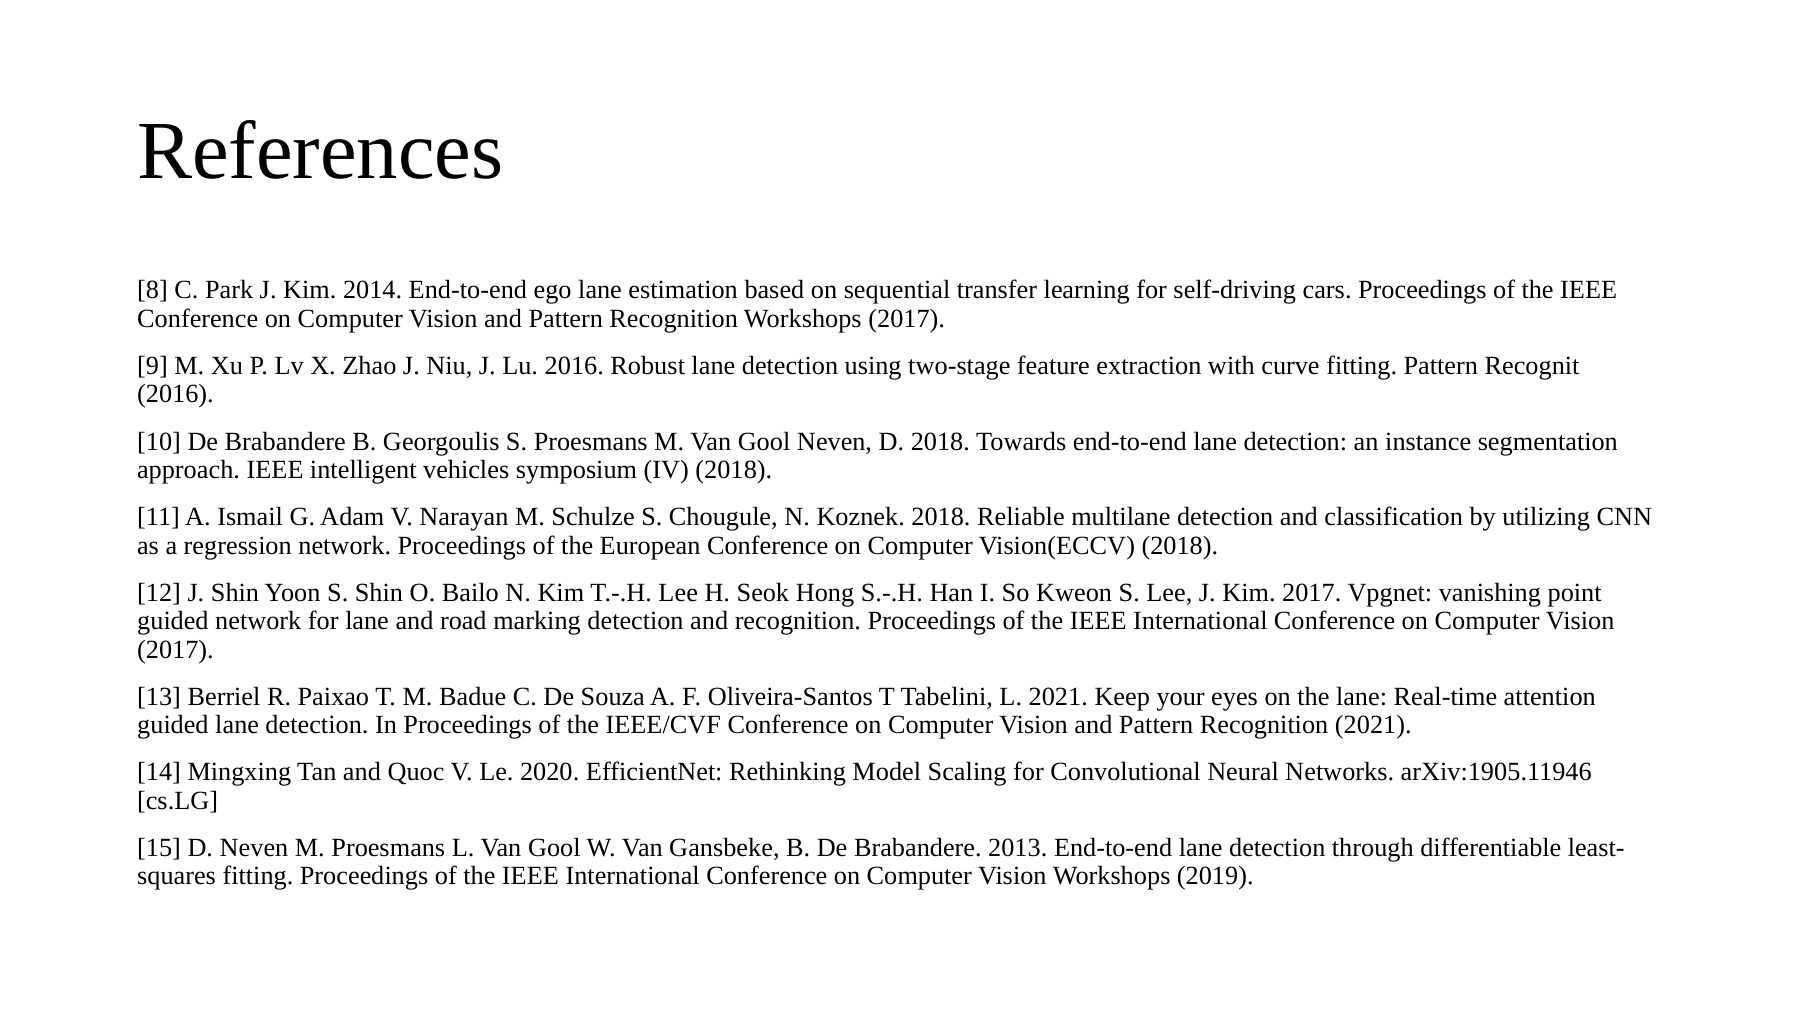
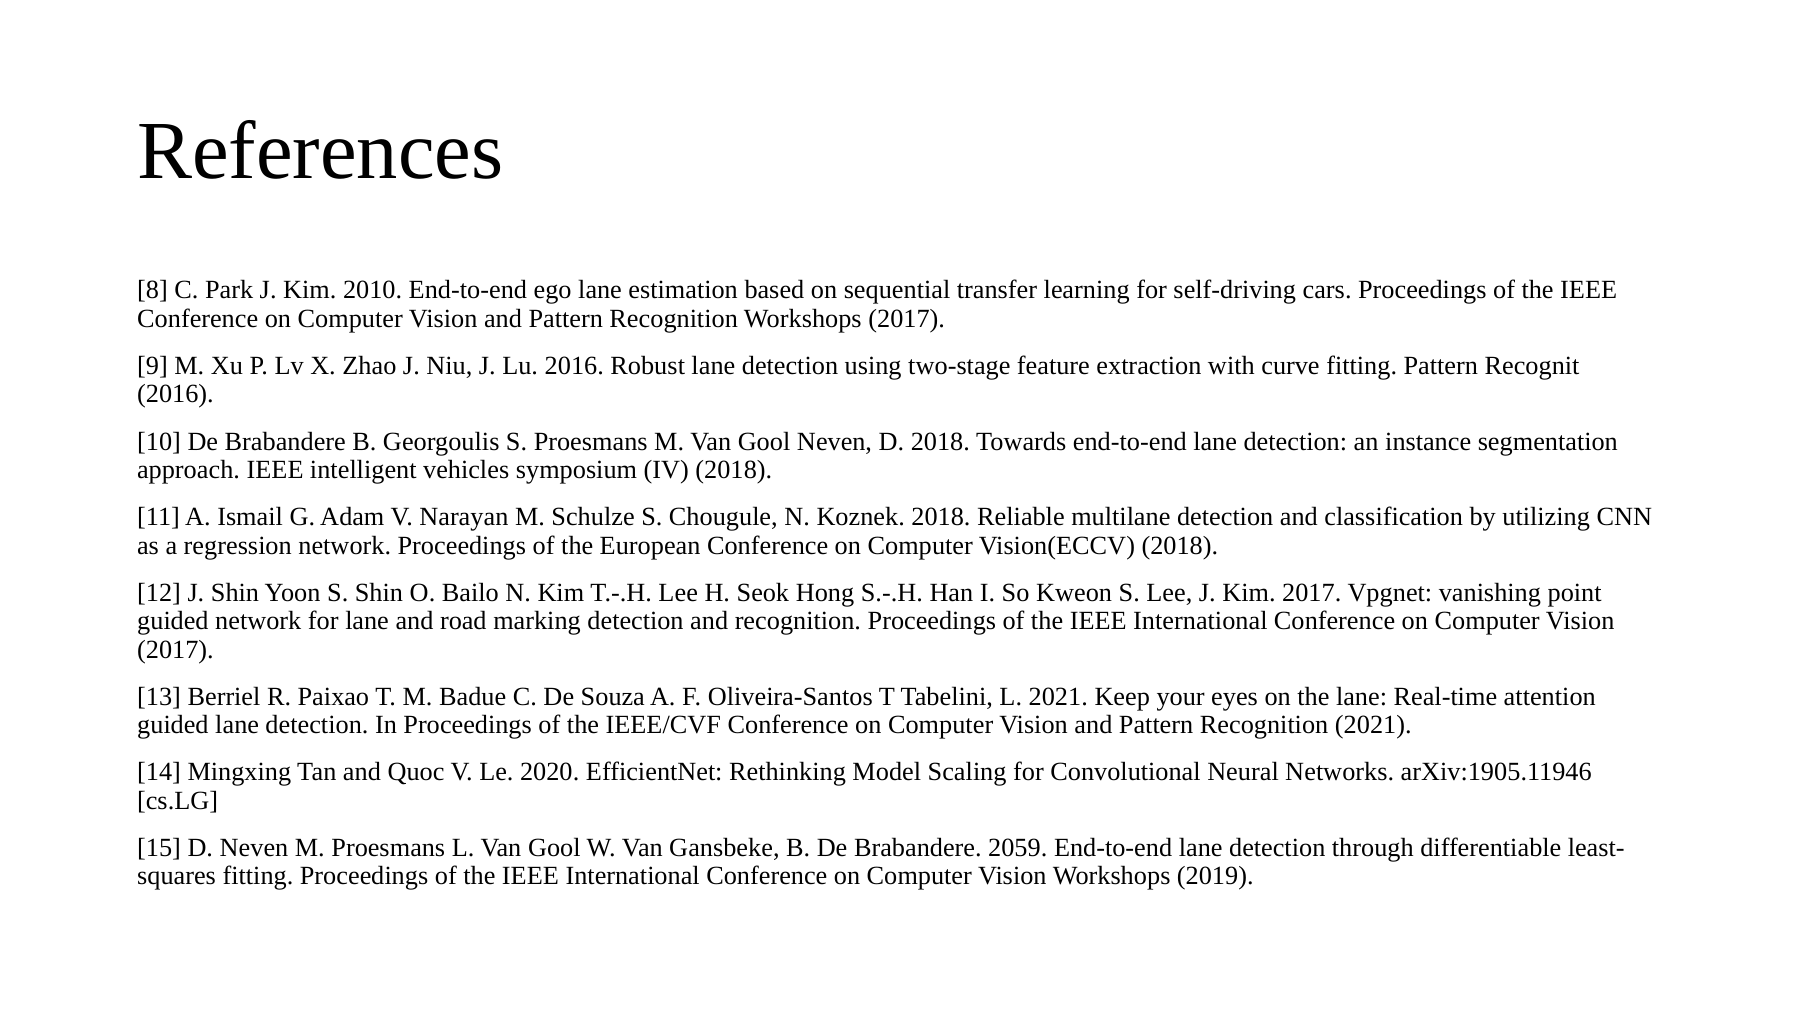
2014: 2014 -> 2010 (373, 290)
2013: 2013 -> 2059 (1018, 848)
